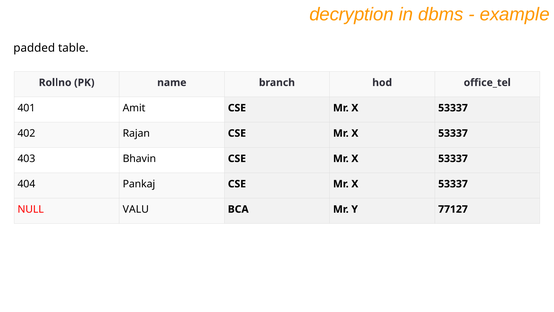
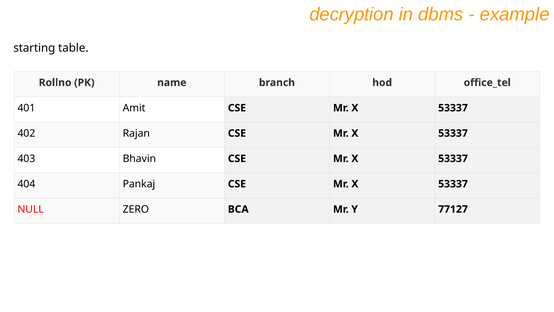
padded: padded -> starting (34, 48)
VALU: VALU -> ZERO (136, 209)
